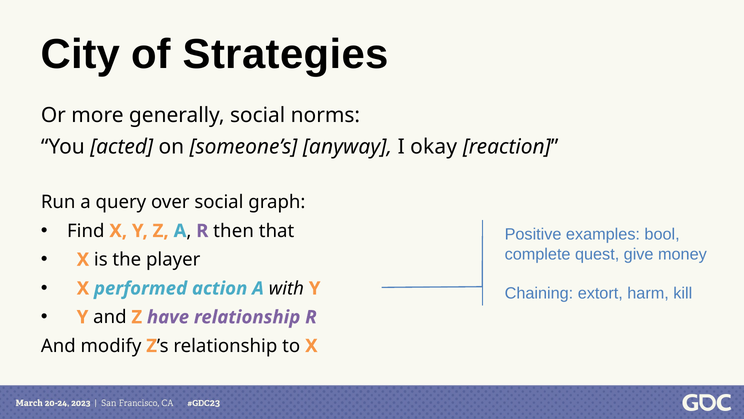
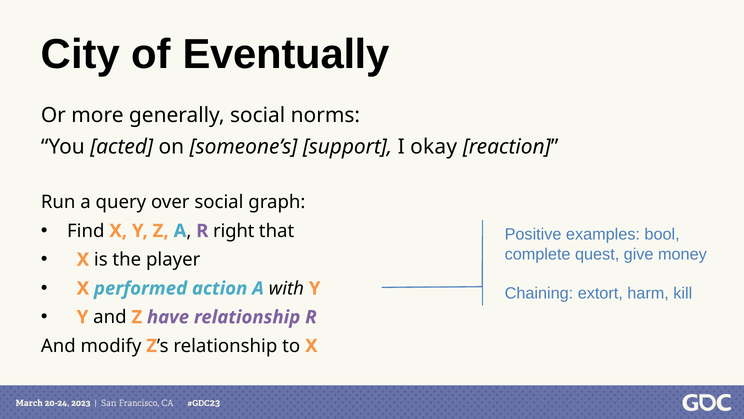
Strategies: Strategies -> Eventually (286, 55)
anyway: anyway -> support (347, 147)
then: then -> right (234, 231)
